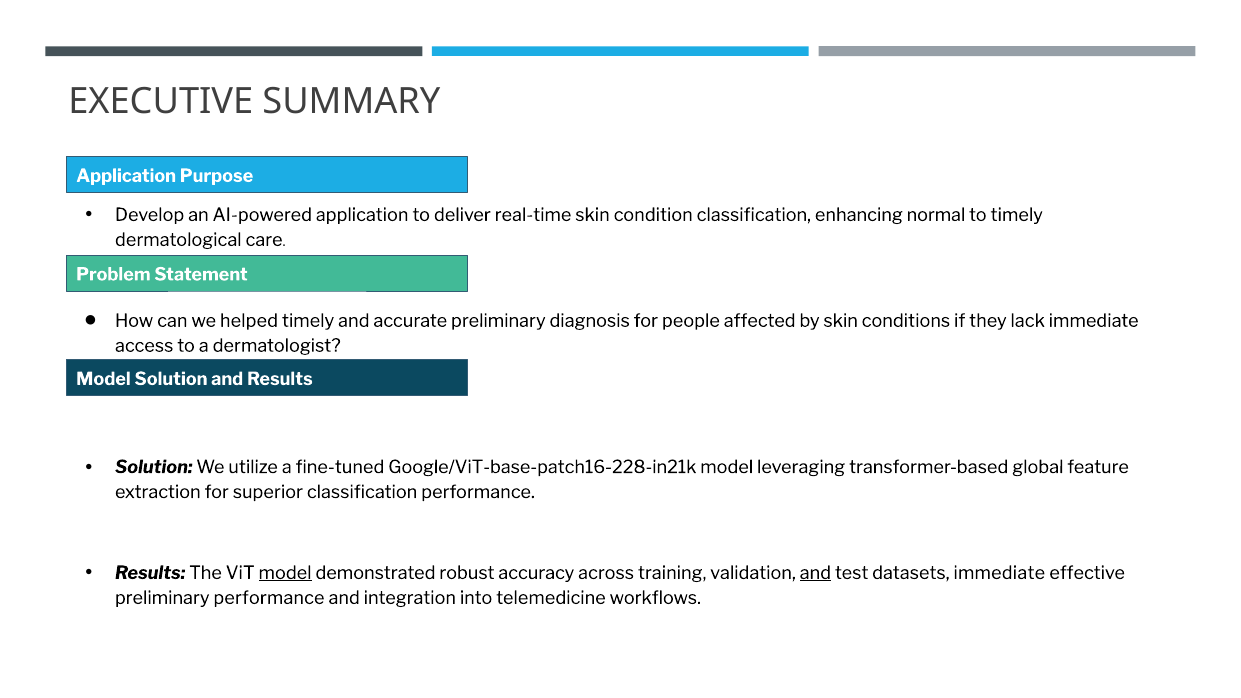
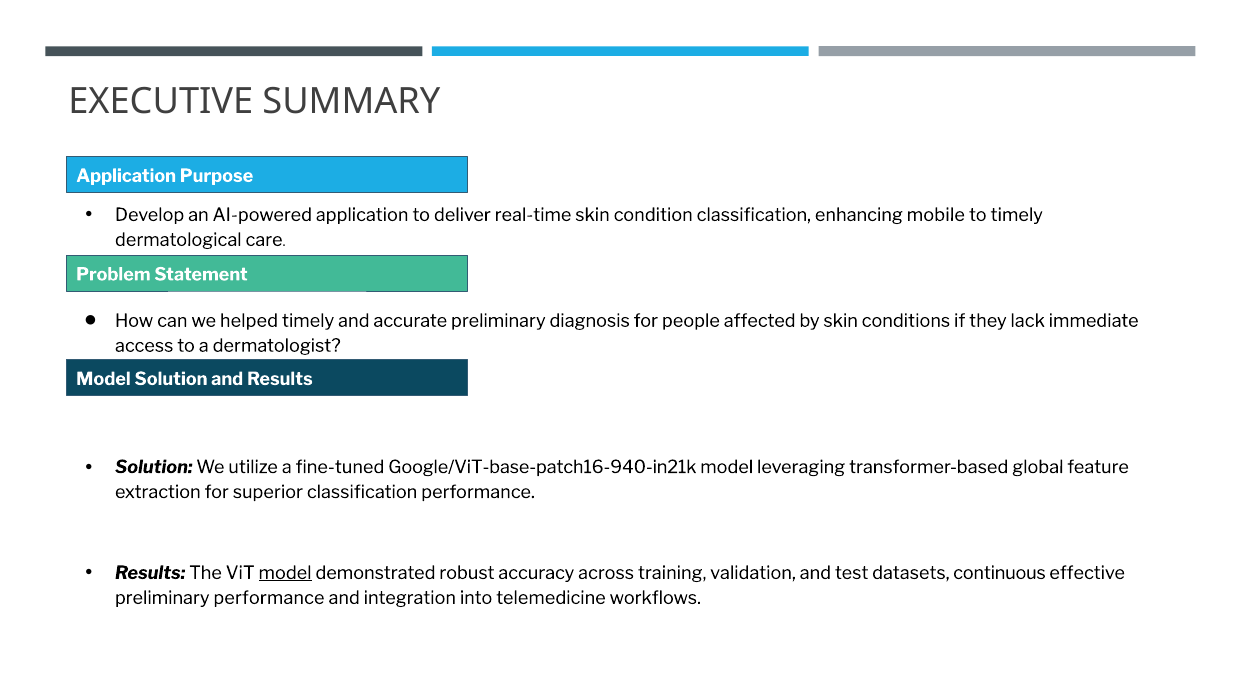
normal: normal -> mobile (936, 215)
Google/ViT-base-patch16-228-in21k: Google/ViT-base-patch16-228-in21k -> Google/ViT-base-patch16-940-in21k (542, 467)
and underline: present -> none (815, 573)
datasets immediate: immediate -> continuous (999, 573)
